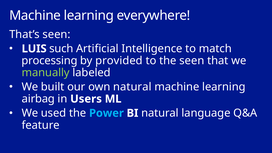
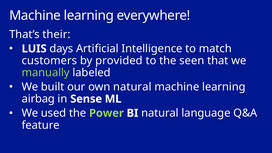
That’s seen: seen -> their (56, 34)
such: such -> days (61, 49)
processing: processing -> customers (49, 61)
Users: Users -> Sense (86, 99)
Power colour: light blue -> light green (106, 113)
